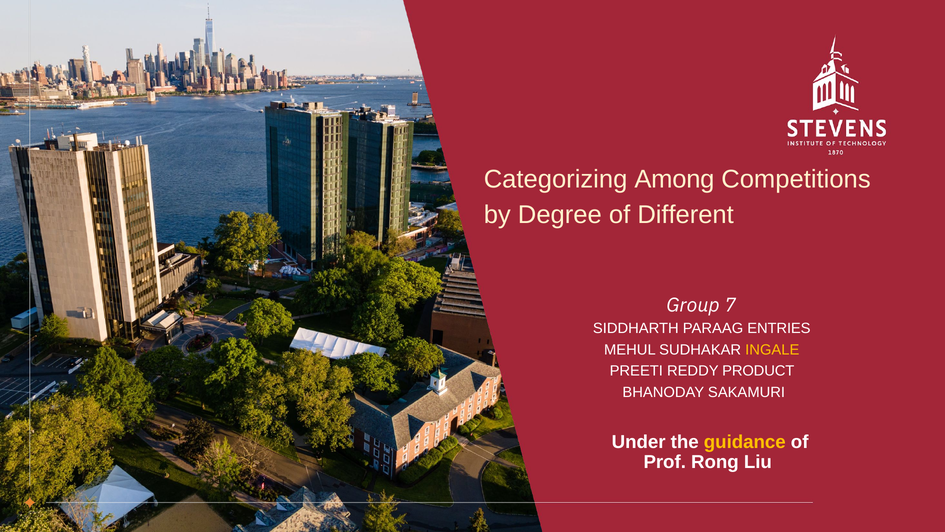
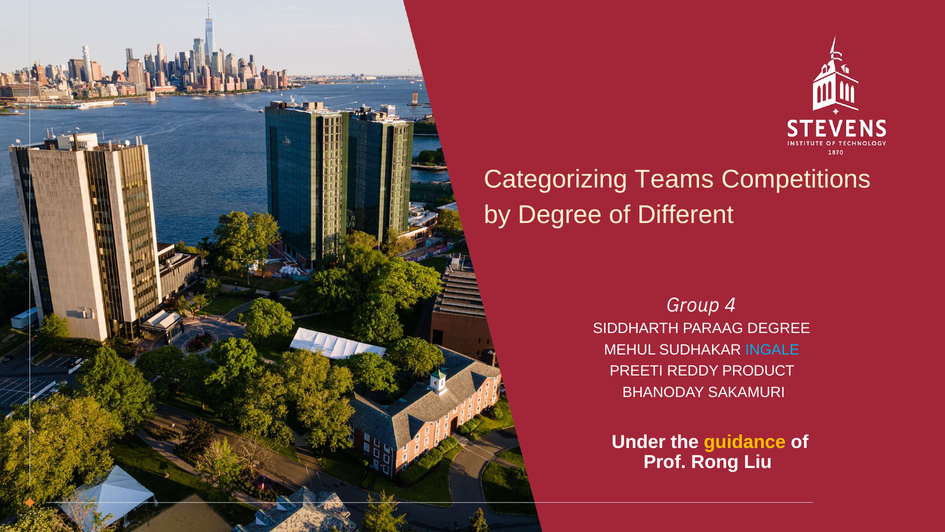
Among: Among -> Teams (674, 179)
7: 7 -> 4 (730, 305)
PARAAG ENTRIES: ENTRIES -> DEGREE (779, 328)
INGALE colour: yellow -> light blue (772, 349)
